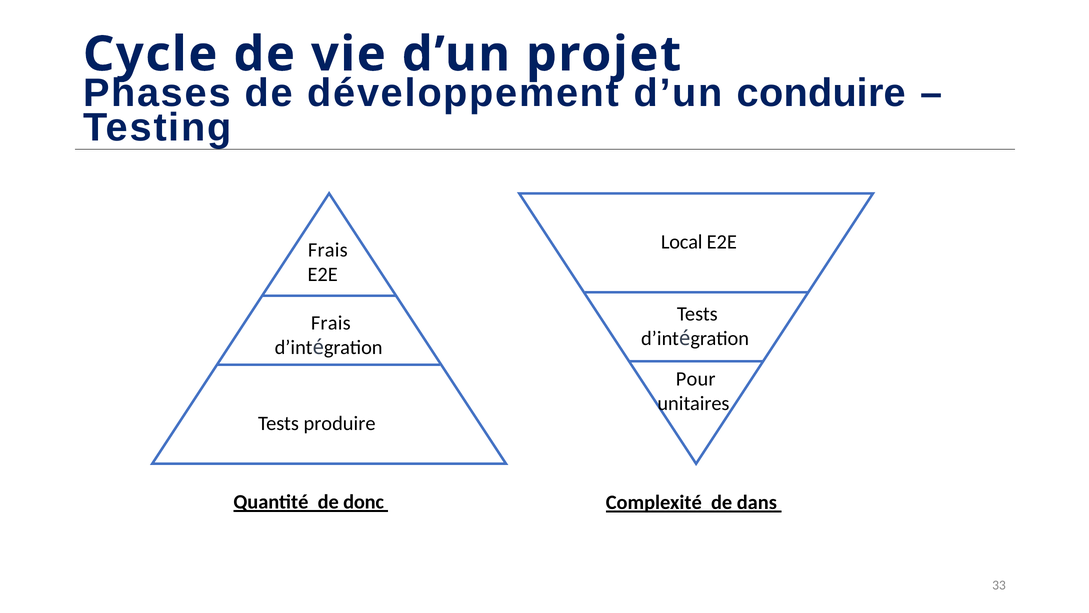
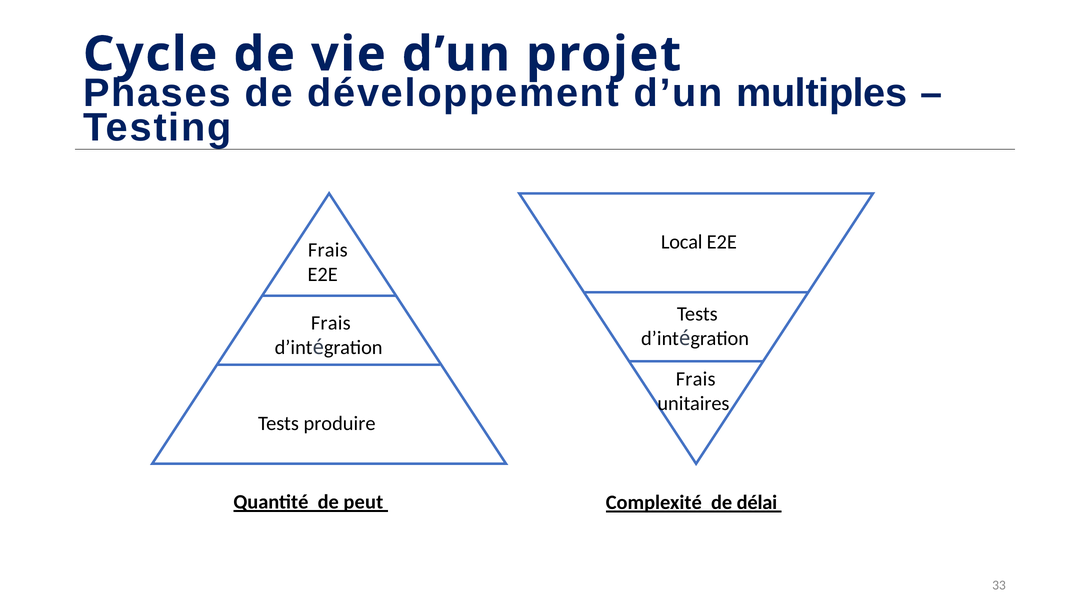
conduire: conduire -> multiples (822, 93)
Pour: Pour -> Frais (696, 379)
donc: donc -> peut (363, 502)
dans: dans -> délai (757, 502)
